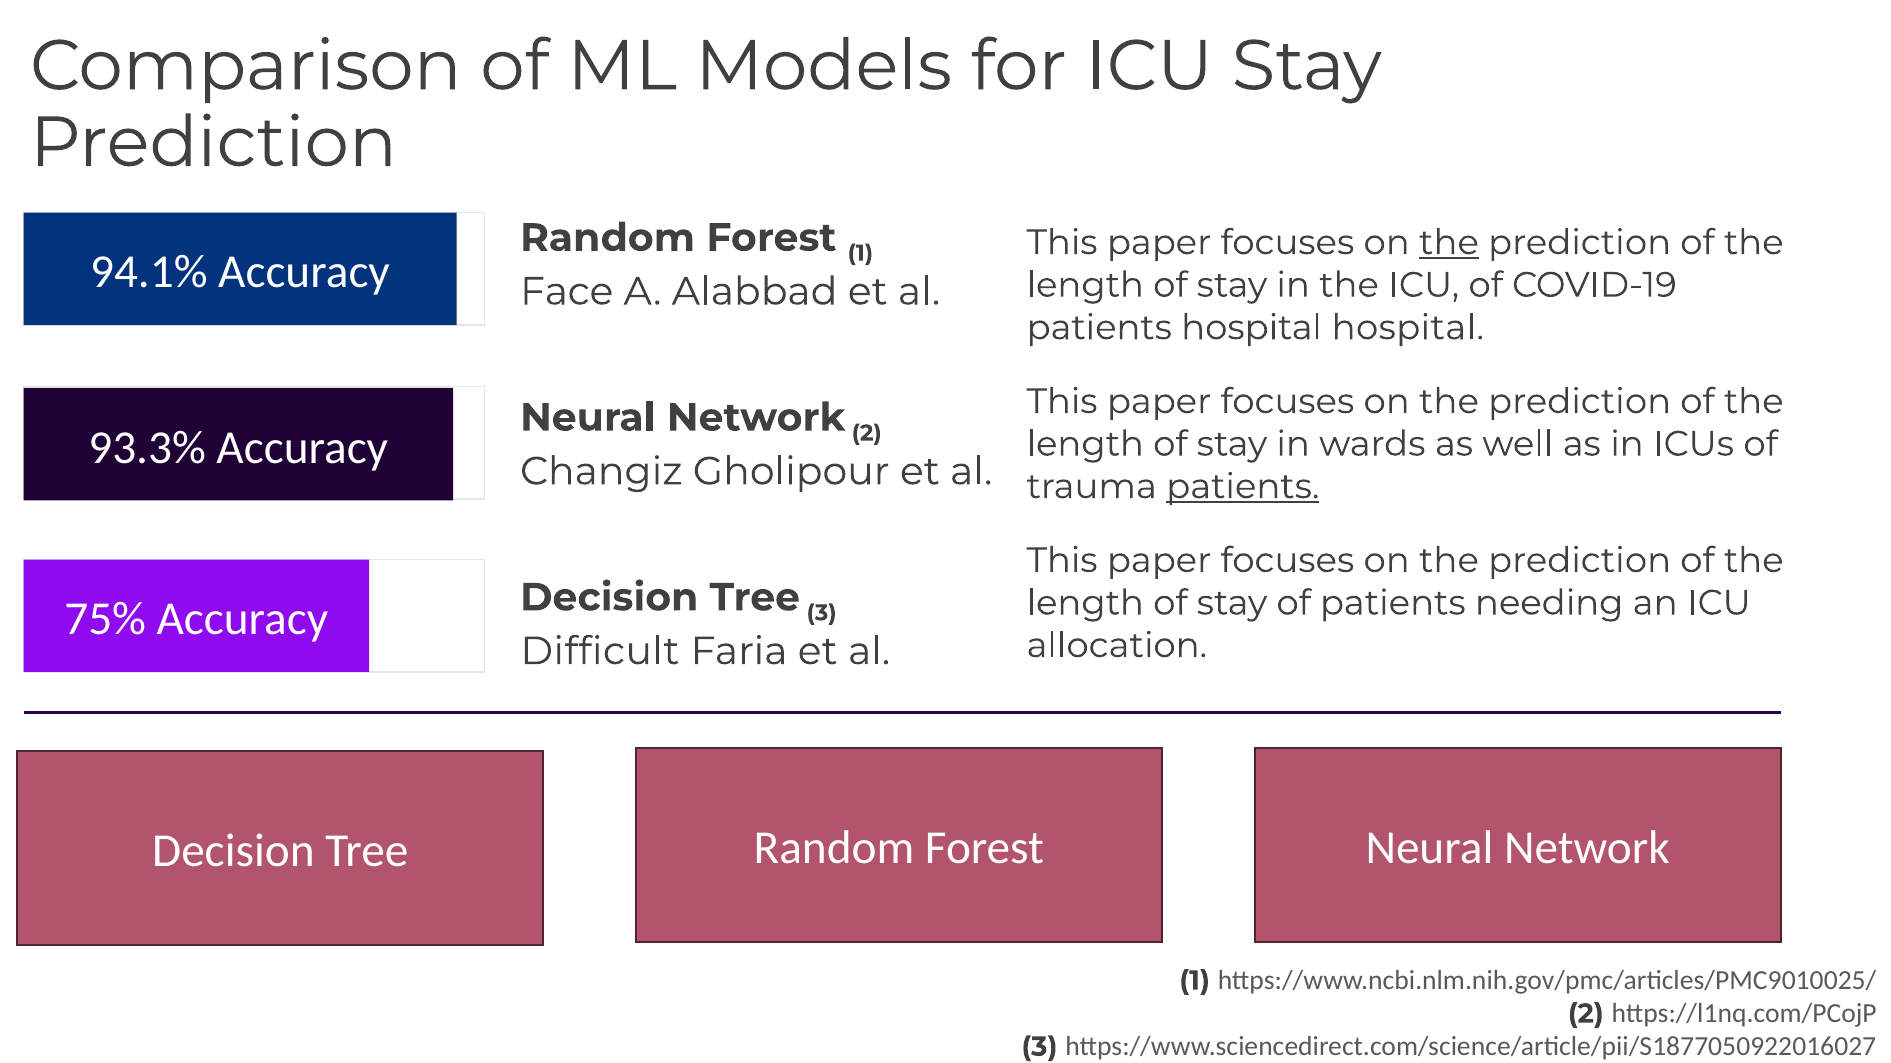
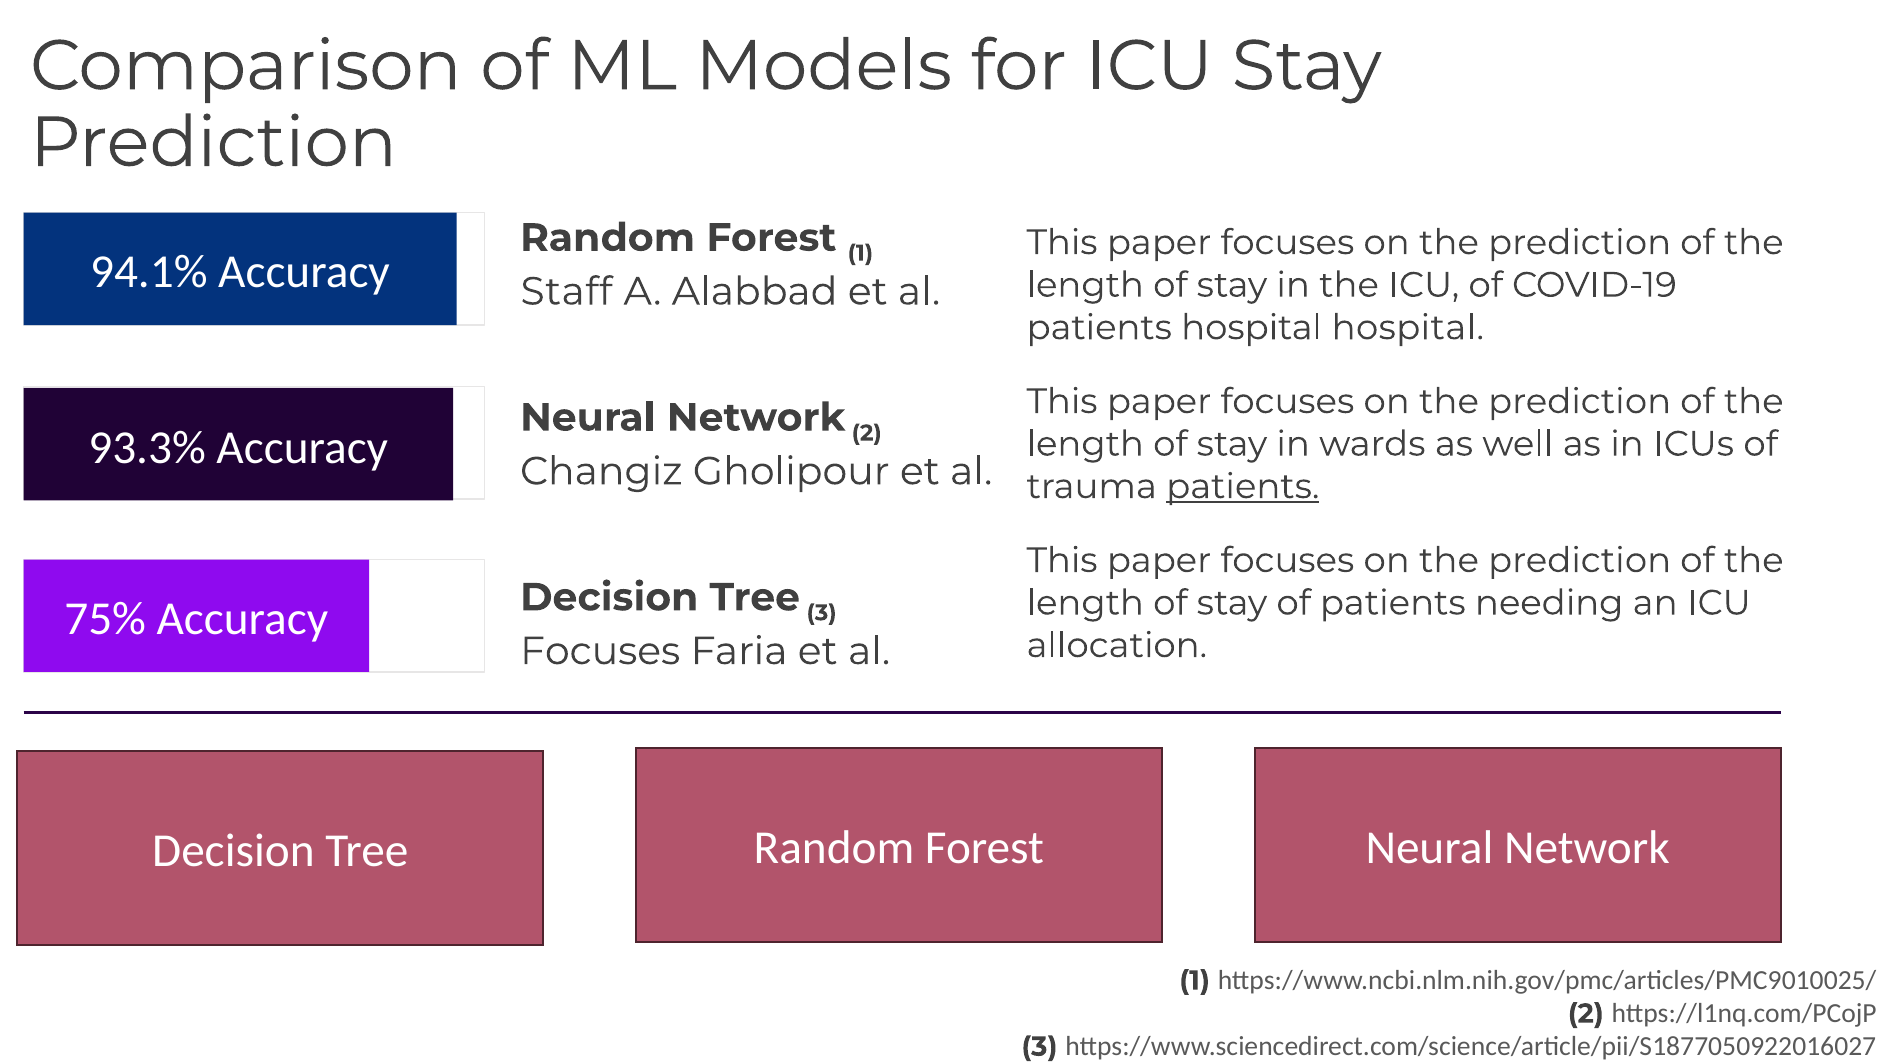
the underline: present -> none (1449, 243)
Face: Face -> Staff (566, 292)
Difficult: Difficult -> Focuses (600, 652)
